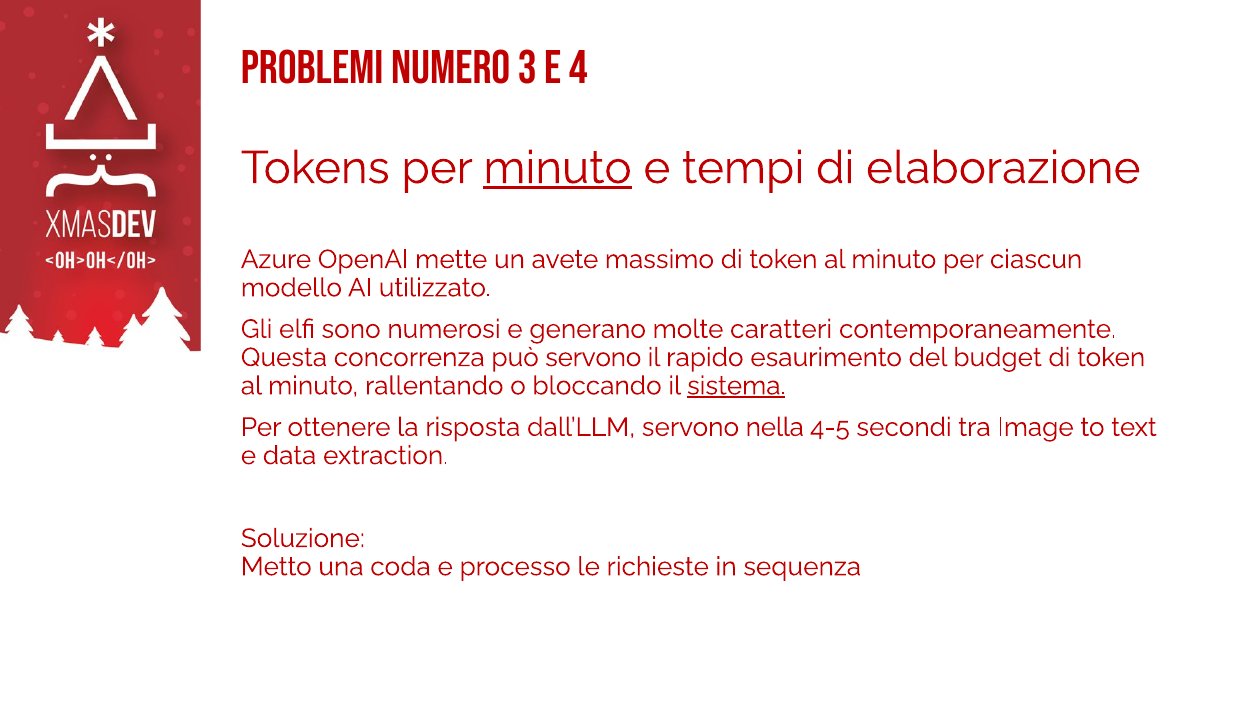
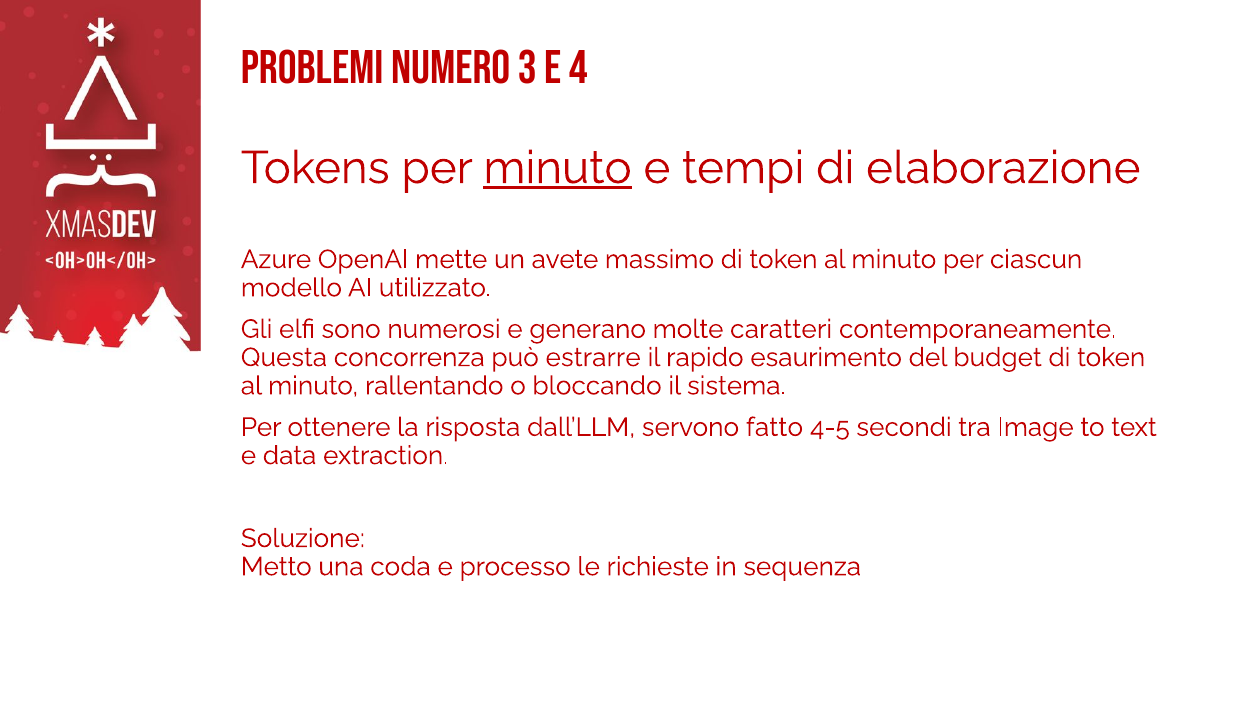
può servono: servono -> estrarre (593, 357)
sistema underline: present -> none (736, 386)
nella: nella -> fatto (775, 427)
